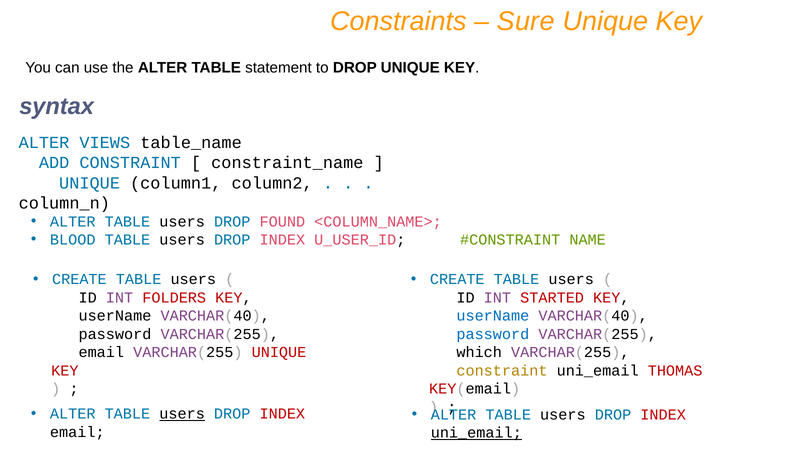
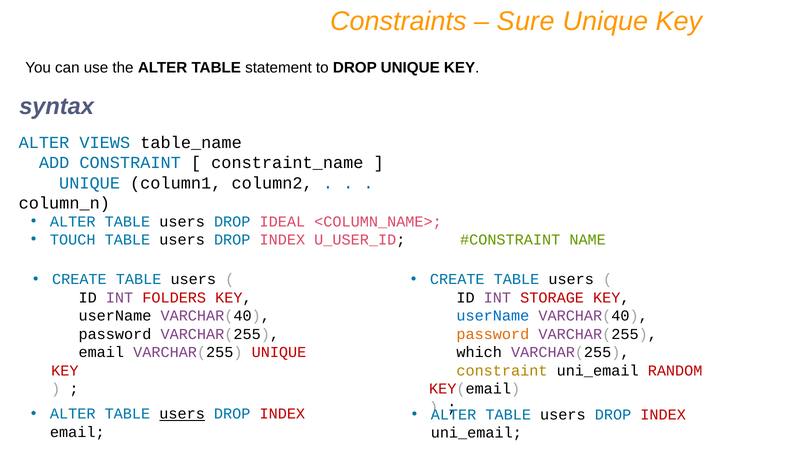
FOUND: FOUND -> IDEAL (282, 221)
BLOOD: BLOOD -> TOUCH (73, 240)
STARTED: STARTED -> STORAGE (552, 297)
password colour: blue -> orange (493, 334)
THOMAS: THOMAS -> RANDOM (675, 370)
uni_email underline: present -> none (476, 432)
